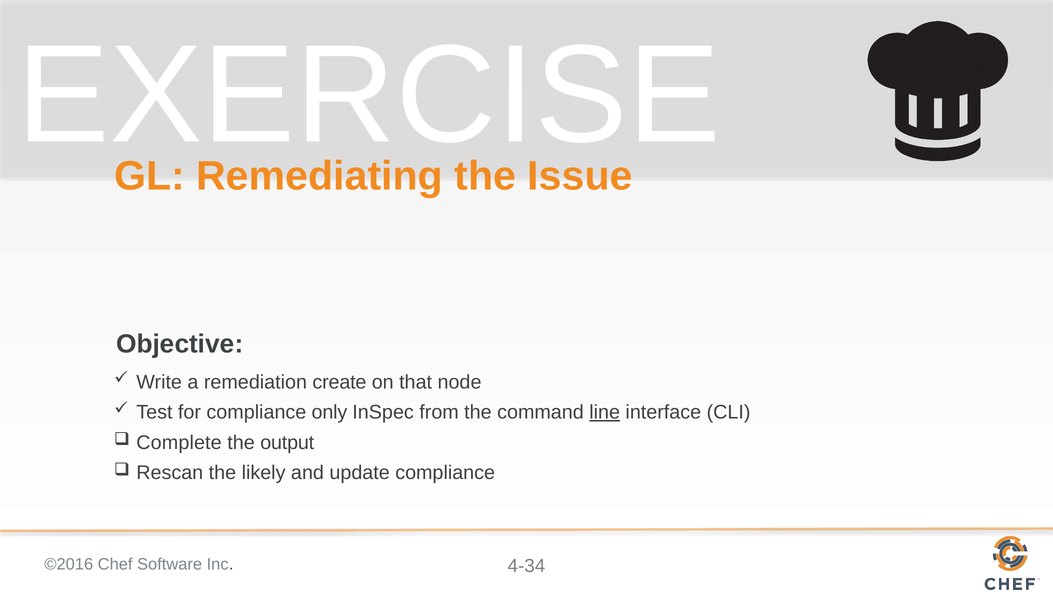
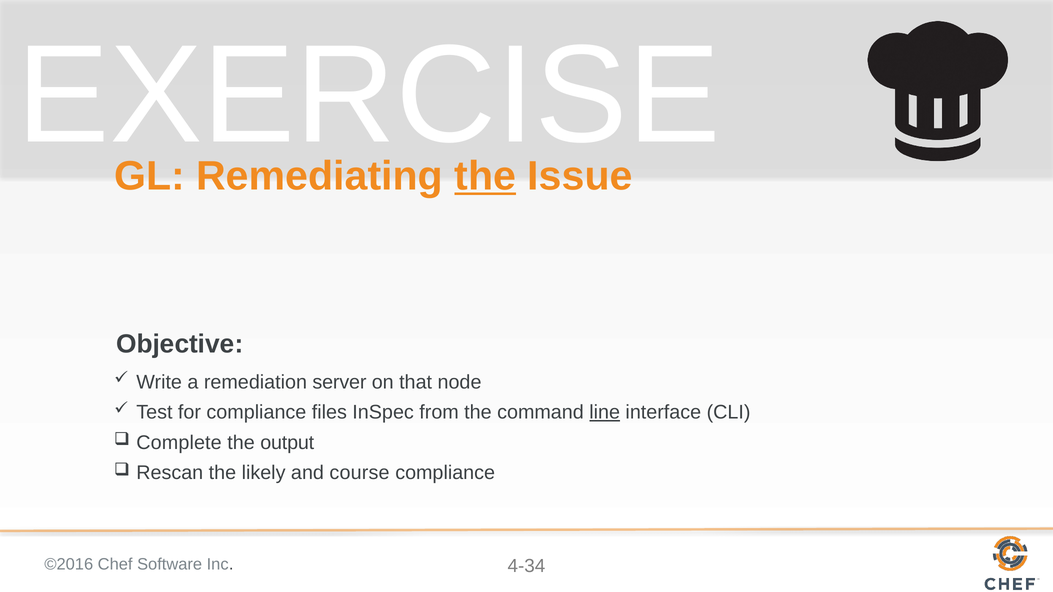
the underline: none -> present (485, 176)
create: create -> server (339, 382)
only: only -> files (329, 412)
update: update -> course (360, 473)
